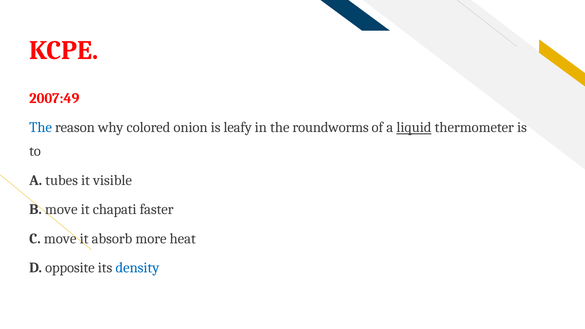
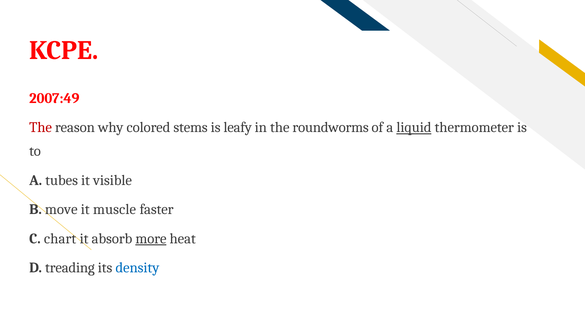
The colour: blue -> red (41, 127)
onion: onion -> stems (191, 127)
chapati: chapati -> muscle (115, 209)
C move: move -> chart (60, 239)
more underline: none -> present (151, 239)
opposite: opposite -> treading (70, 268)
